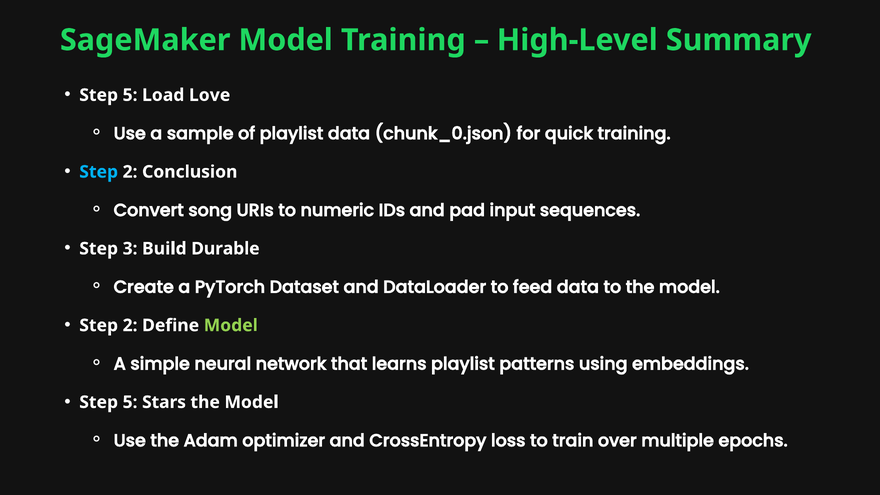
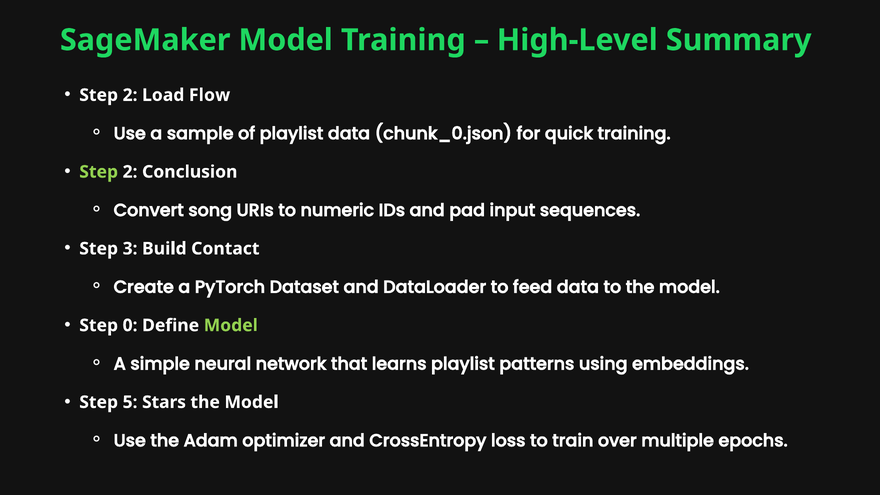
5: 5 -> 2 (130, 95)
Love: Love -> Flow (210, 95)
Step colour: light blue -> light green (99, 172)
Durable: Durable -> Contact (225, 249)
2: 2 -> 0 (130, 325)
